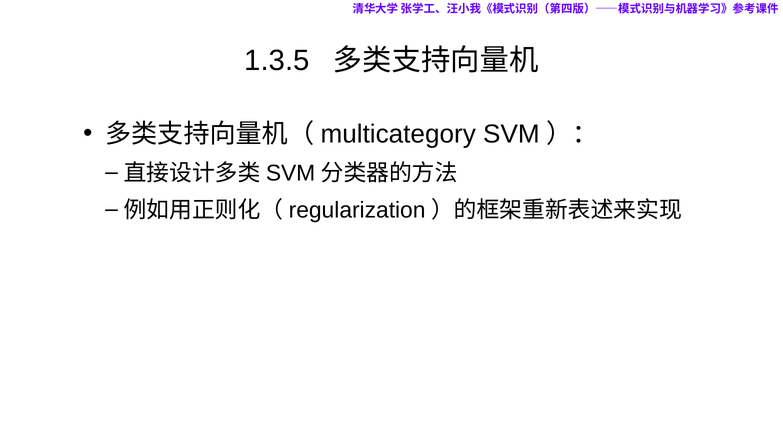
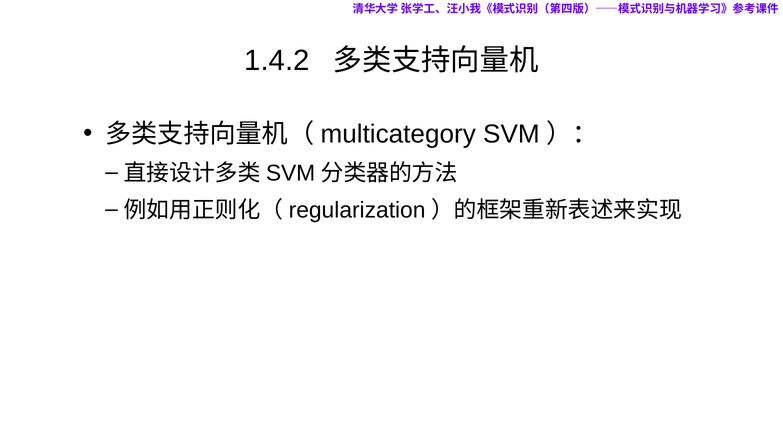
1.3.5: 1.3.5 -> 1.4.2 (277, 60)
